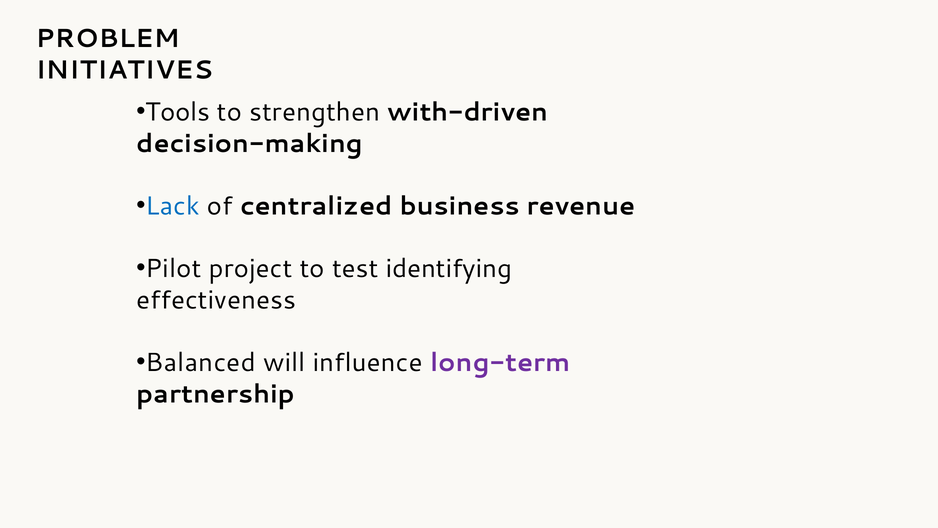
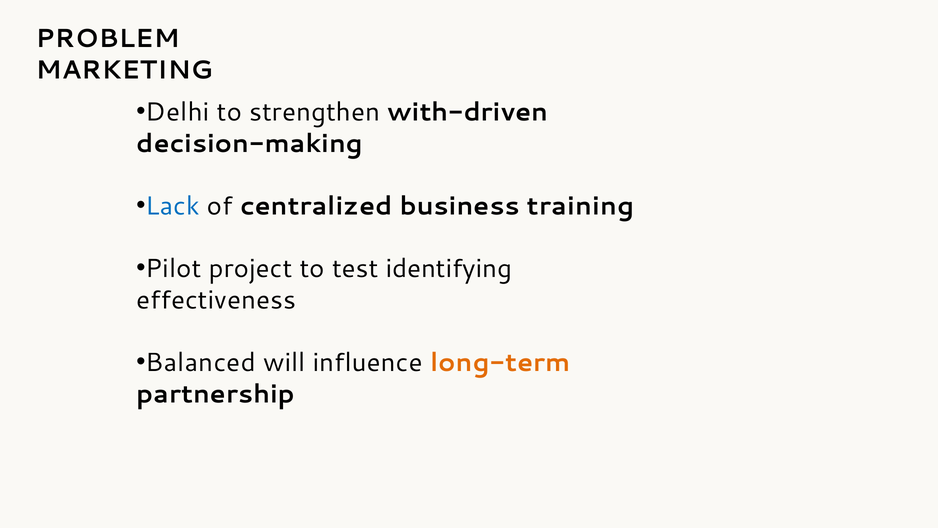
INITIATIVES: INITIATIVES -> MARKETING (124, 70)
Tools: Tools -> Delhi (177, 112)
revenue: revenue -> training (581, 206)
long-term colour: purple -> orange (500, 362)
